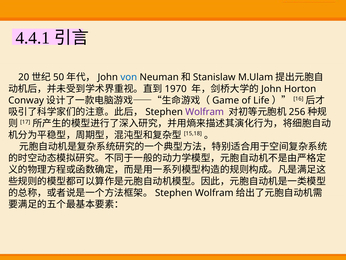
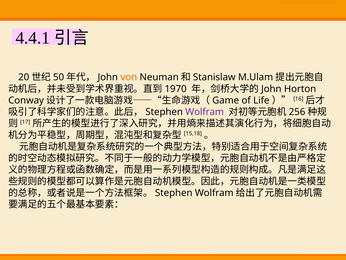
von colour: blue -> orange (129, 77)
